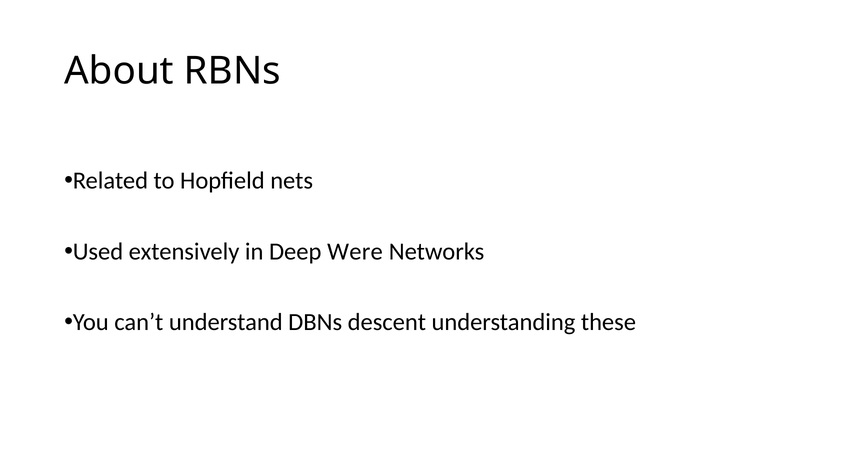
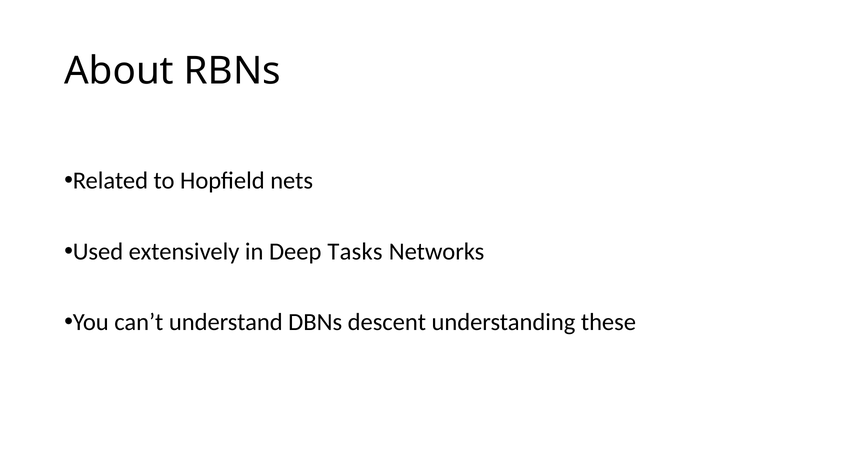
Were: Were -> Tasks (355, 252)
